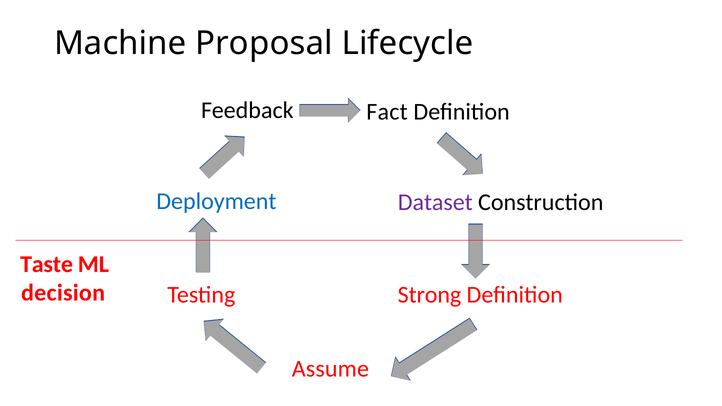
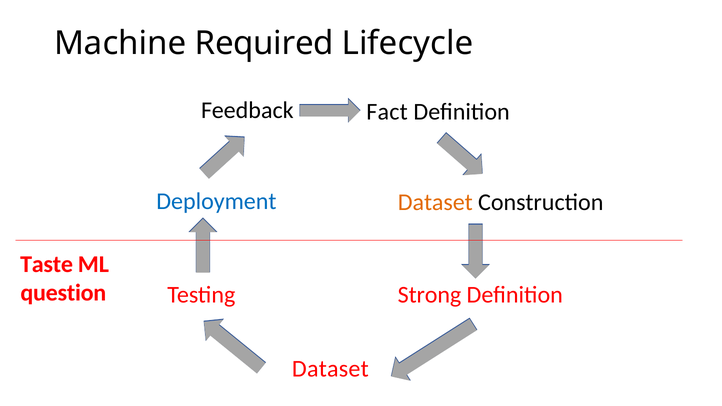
Proposal: Proposal -> Required (264, 43)
Dataset colour: purple -> orange (435, 202)
decision: decision -> question (63, 293)
Assume: Assume -> Dataset (330, 369)
